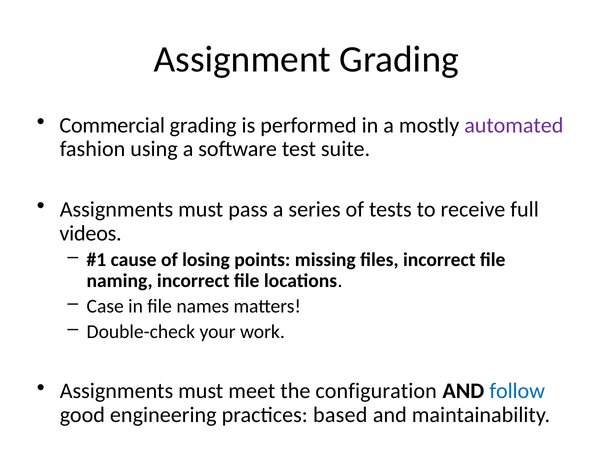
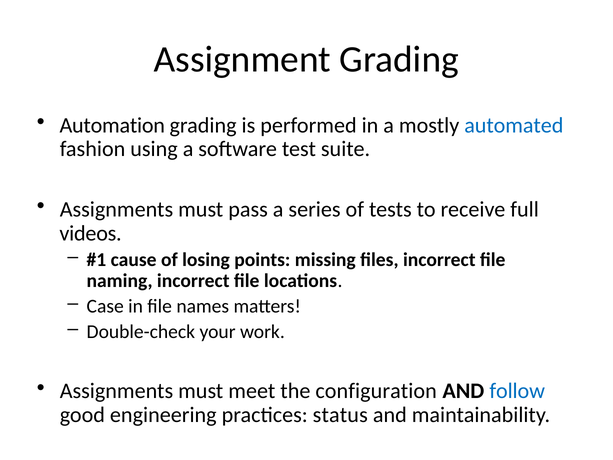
Commercial: Commercial -> Automation (112, 125)
automated colour: purple -> blue (514, 125)
based: based -> status (340, 415)
